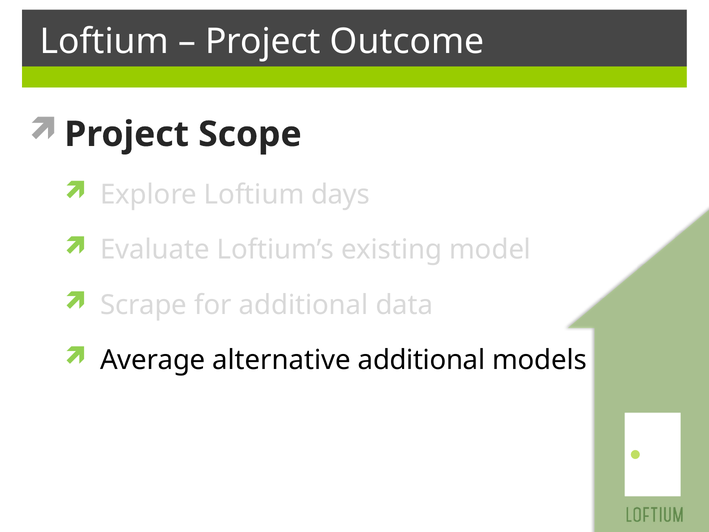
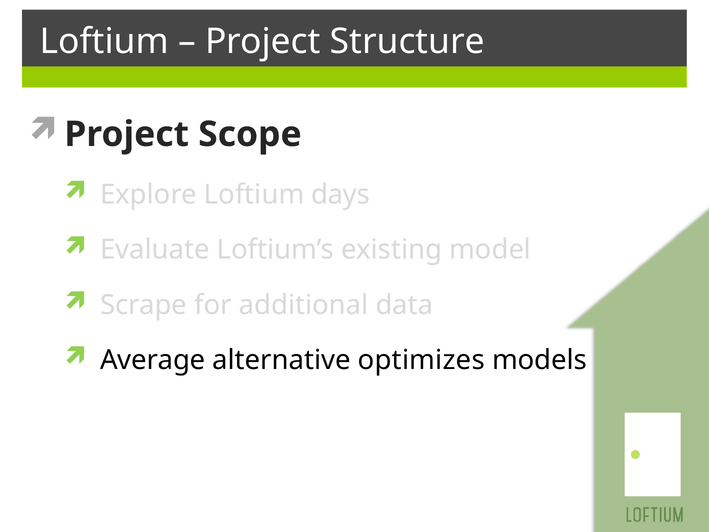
Outcome: Outcome -> Structure (407, 41)
alternative additional: additional -> optimizes (421, 360)
